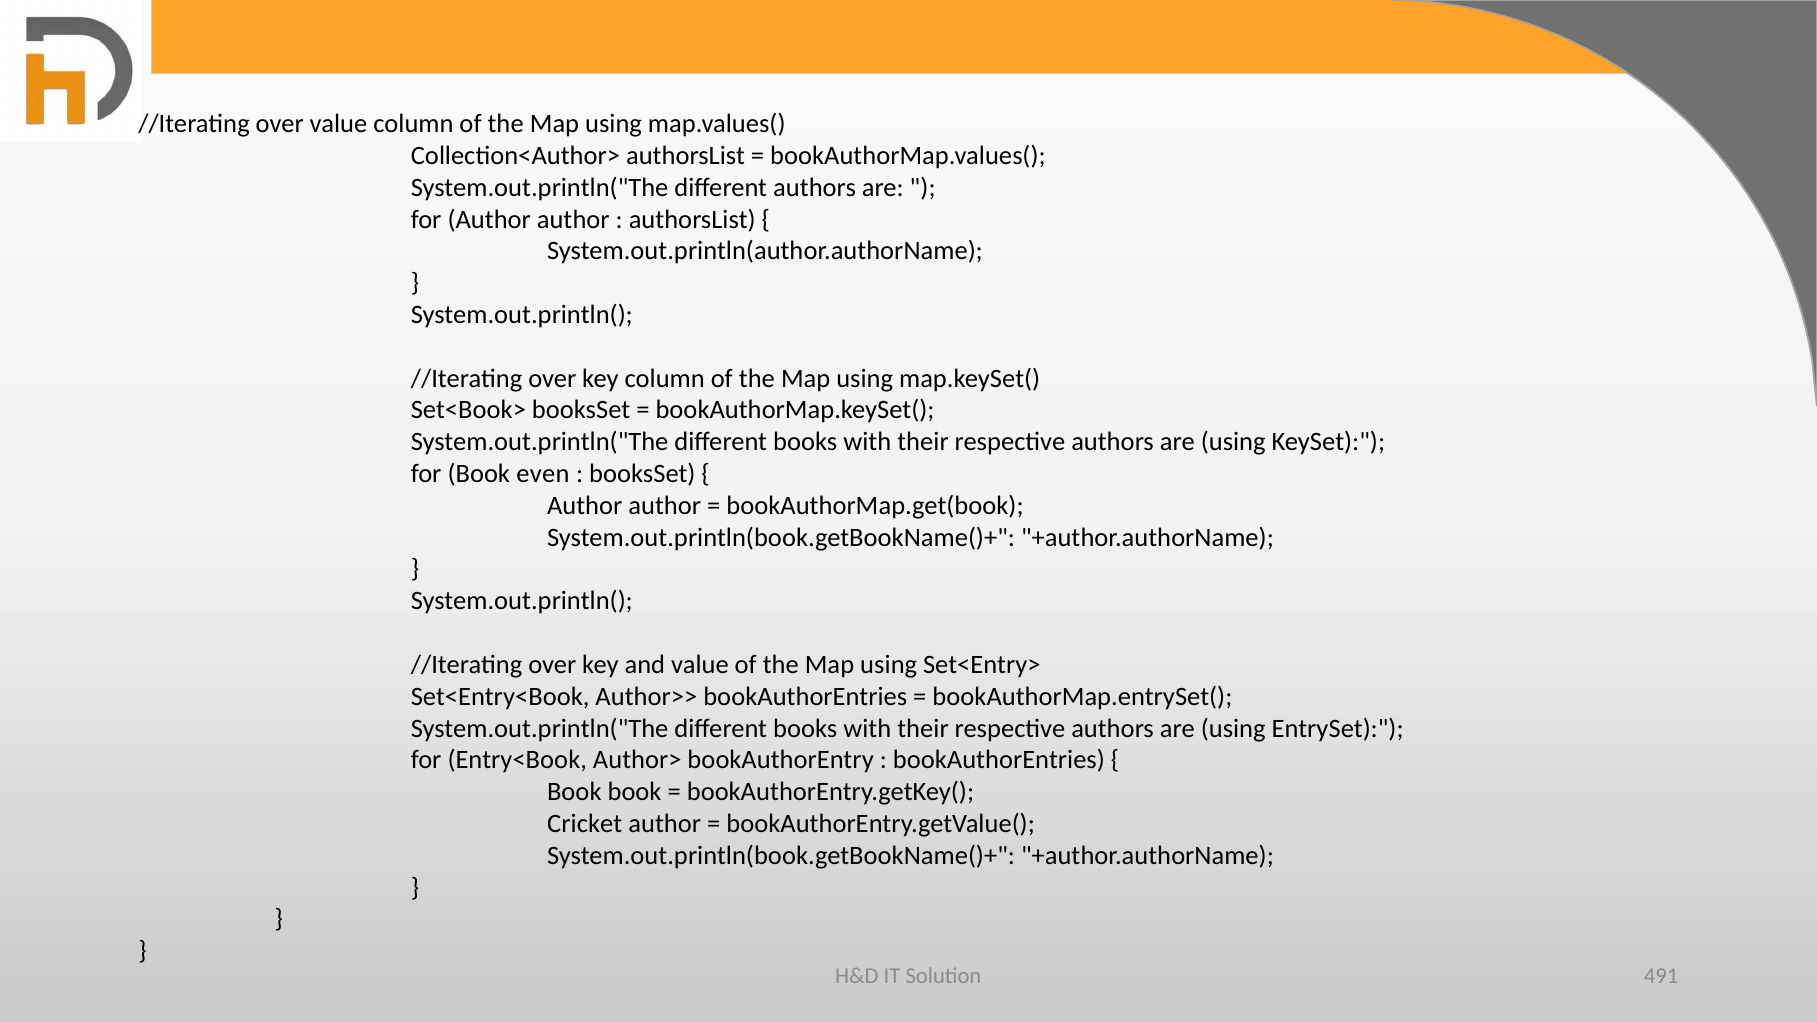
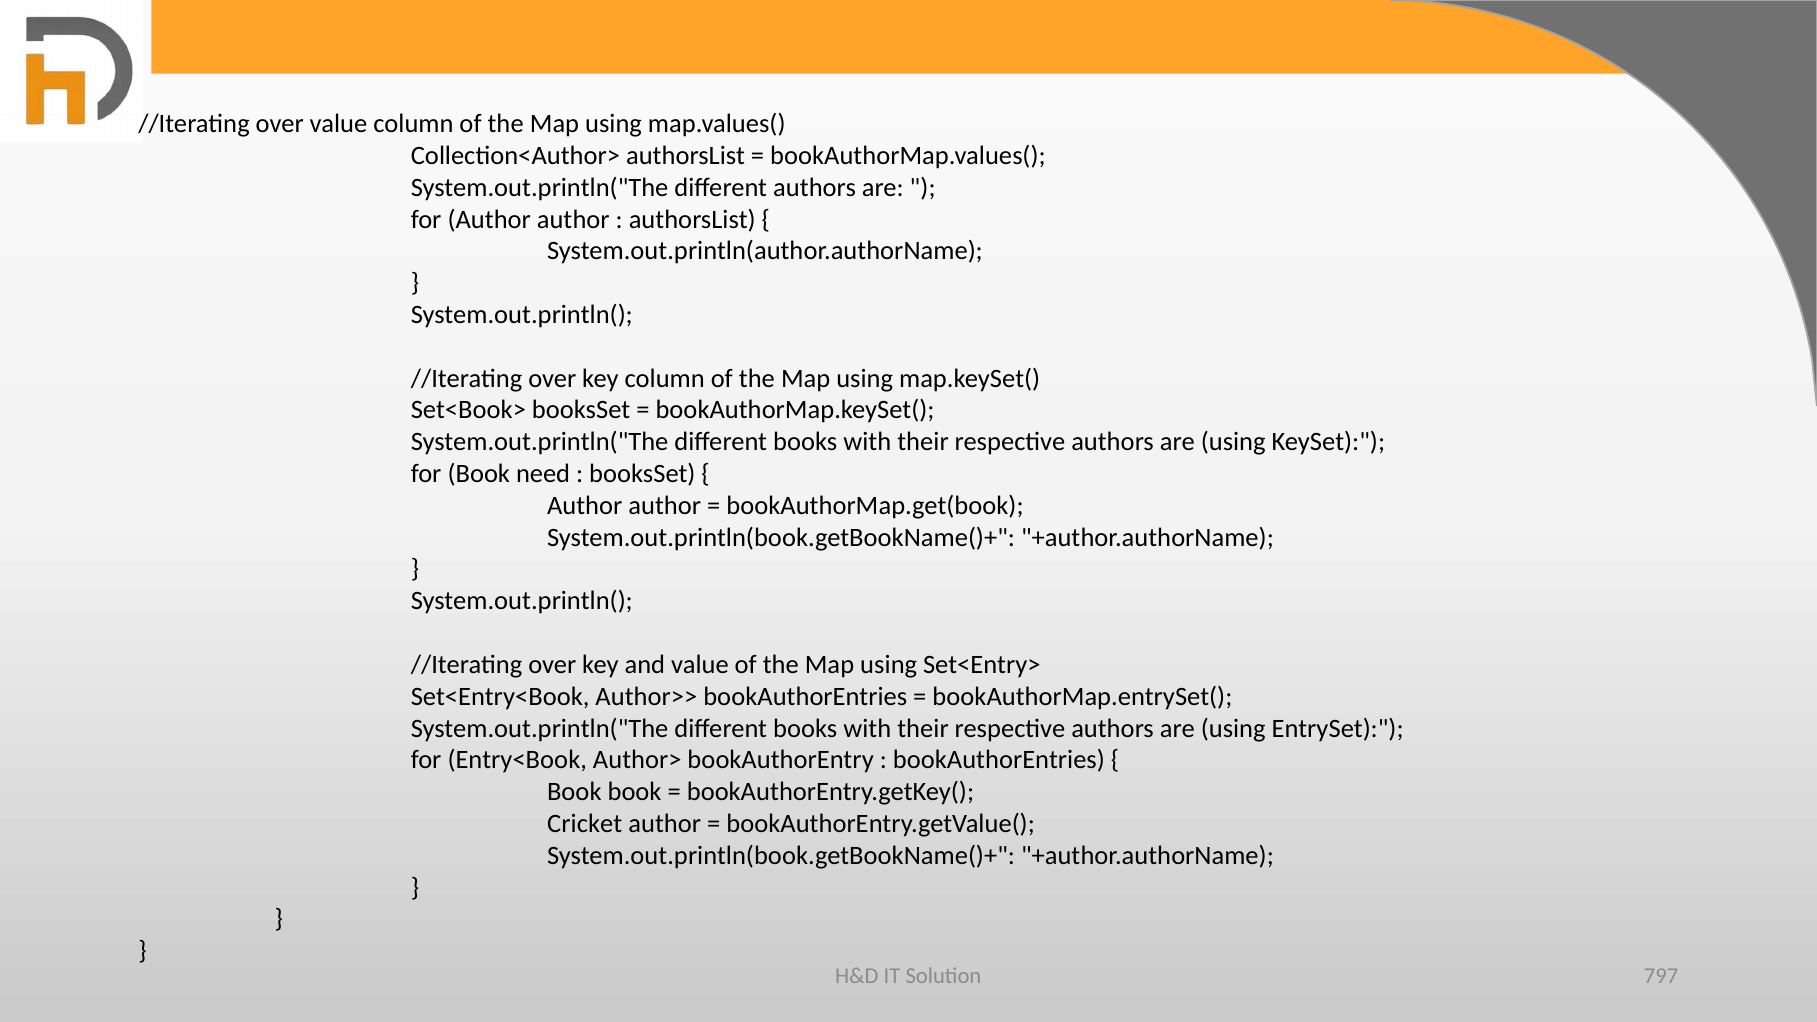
even: even -> need (543, 474)
491: 491 -> 797 (1661, 976)
